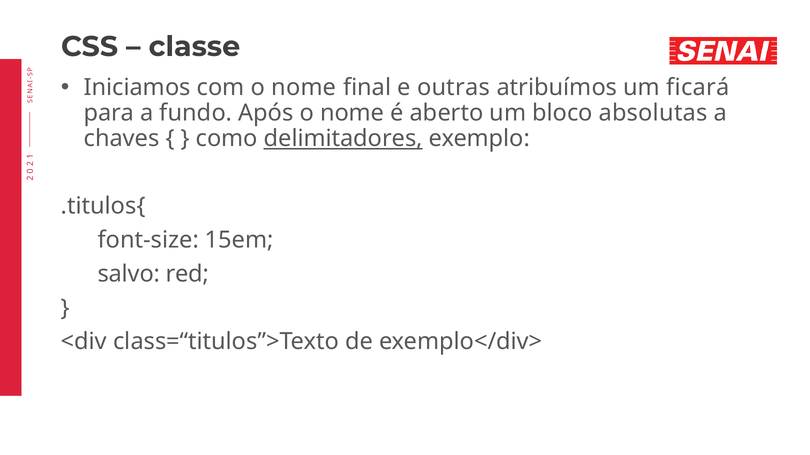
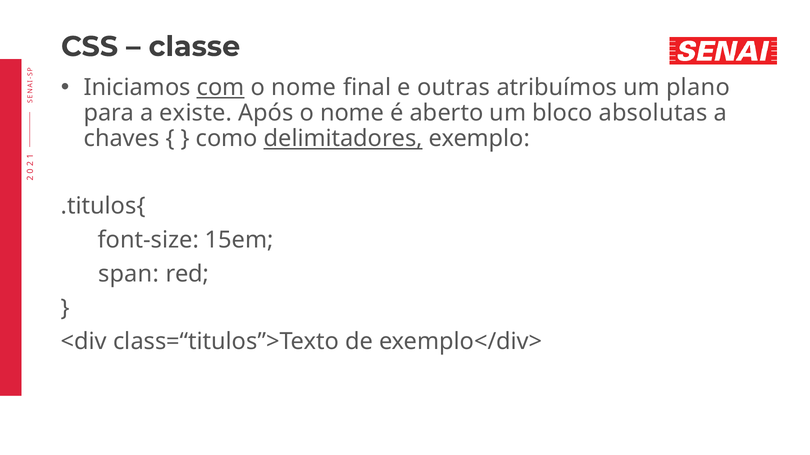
com underline: none -> present (221, 88)
ficará: ficará -> plano (698, 88)
fundo: fundo -> existe (196, 113)
salvo: salvo -> span (129, 274)
